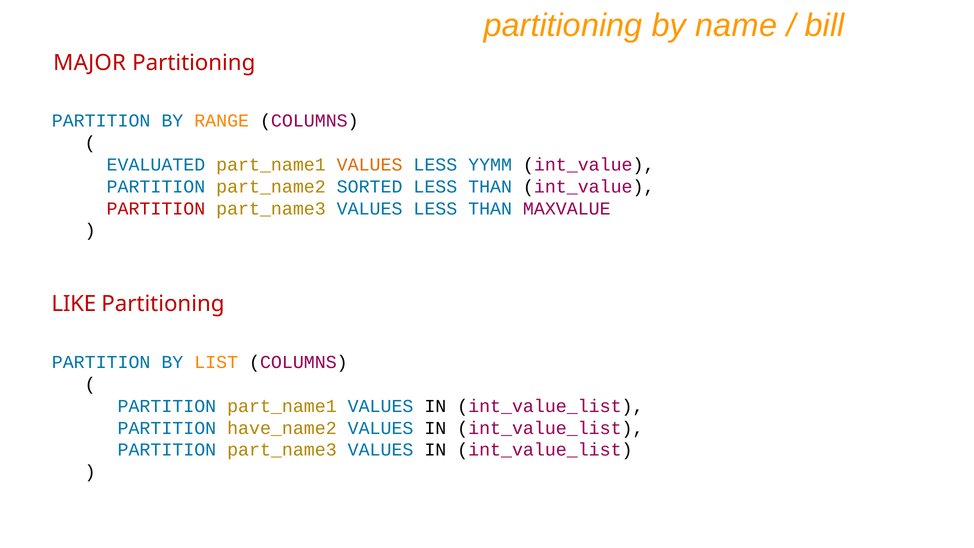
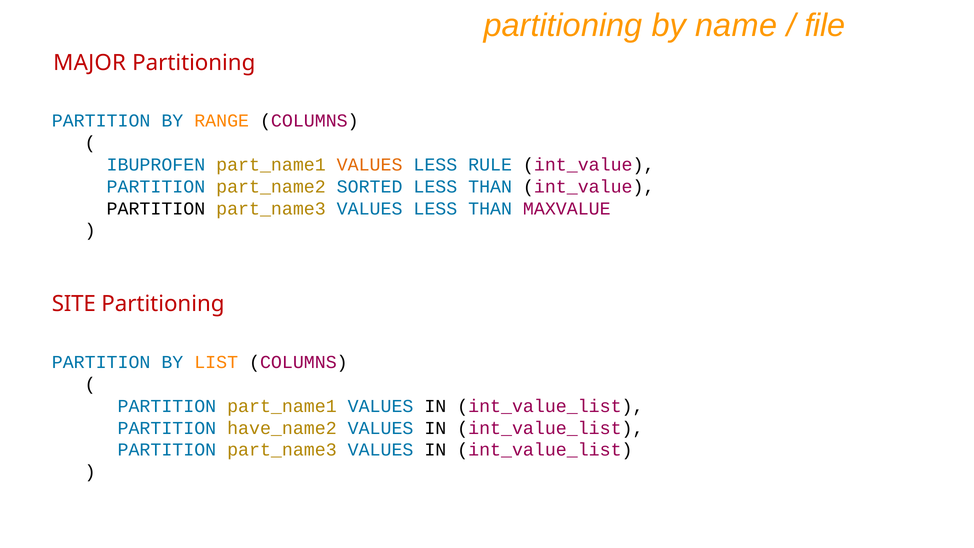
bill: bill -> file (825, 25)
EVALUATED: EVALUATED -> IBUPROFEN (156, 165)
YYMM: YYMM -> RULE (490, 165)
PARTITION colour: red -> black (156, 208)
LIKE: LIKE -> SITE (74, 304)
